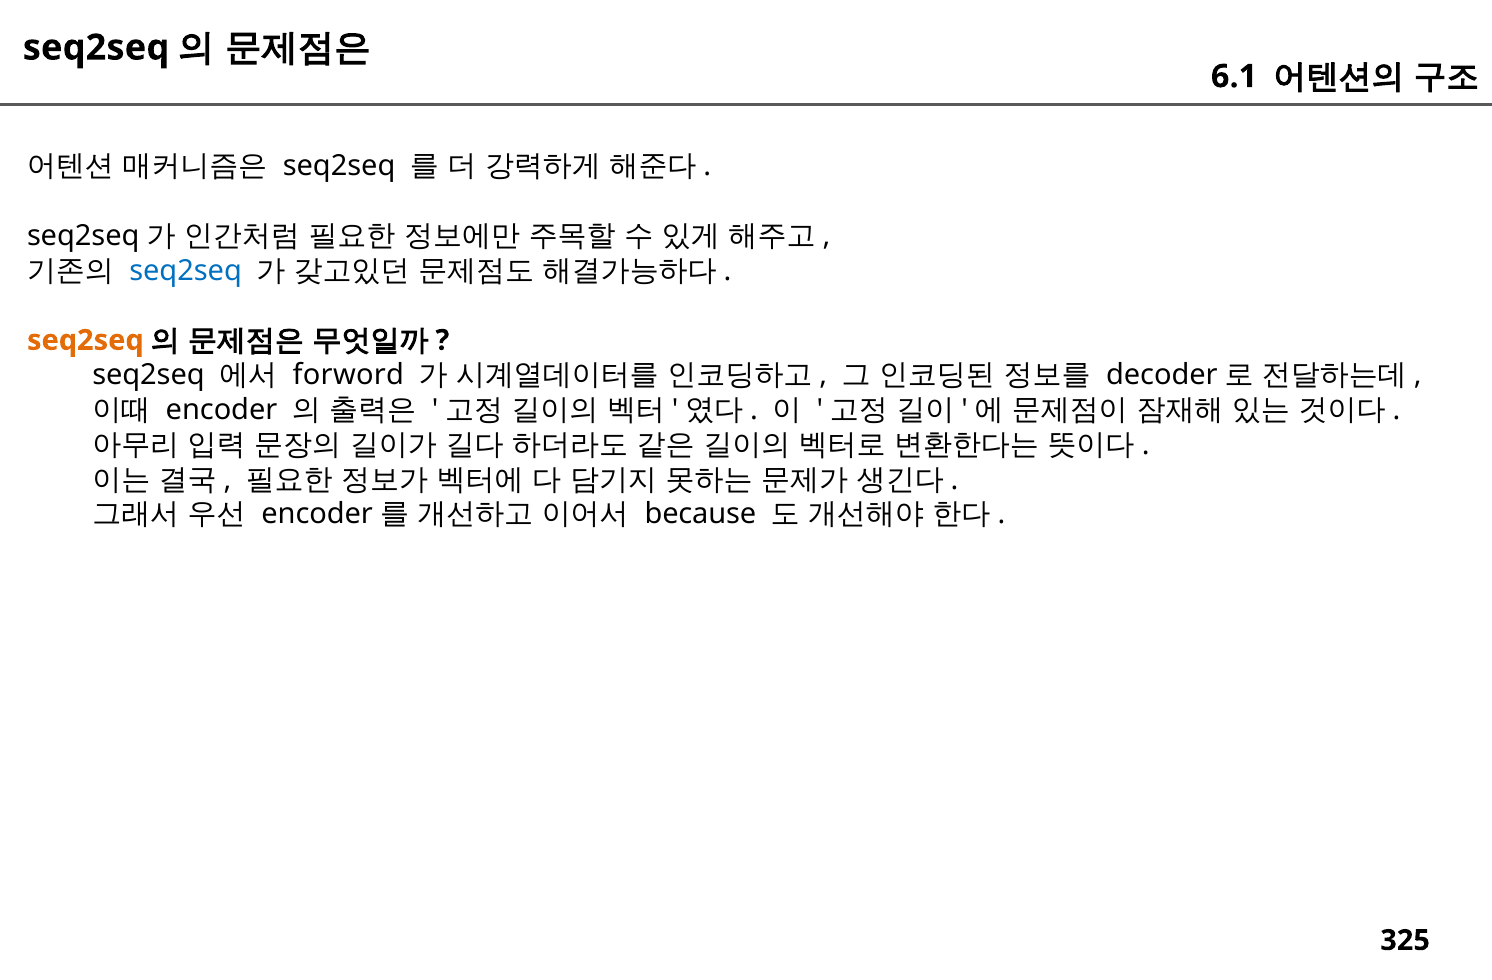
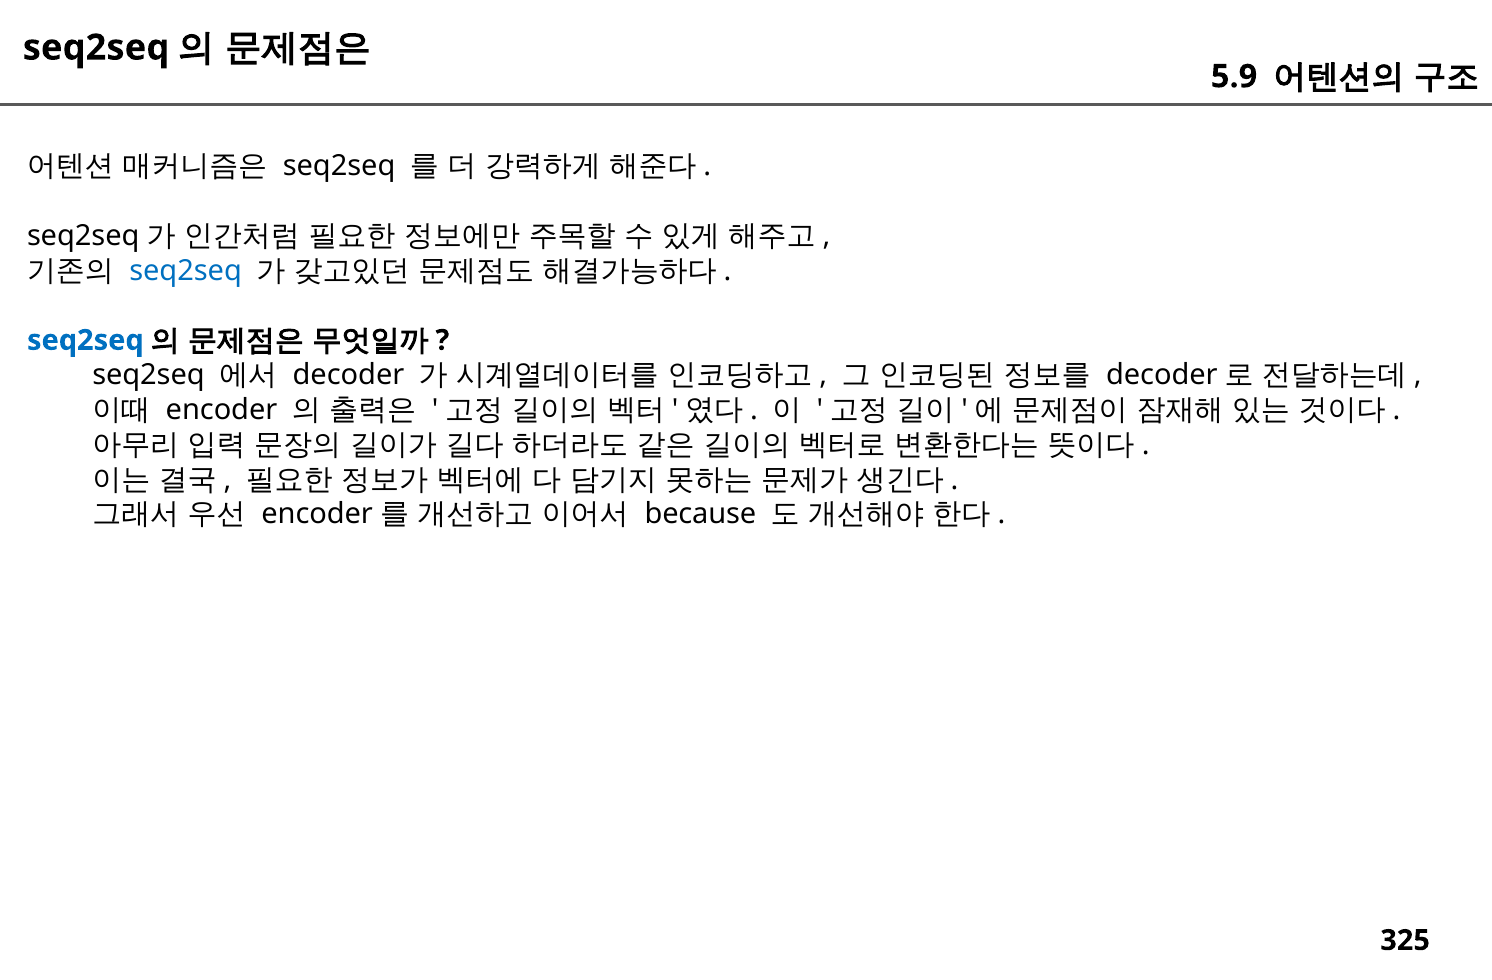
6.1: 6.1 -> 5.9 (1234, 76)
seq2seq colour: orange -> blue (85, 340)
forword: forword -> decoder (348, 375)
